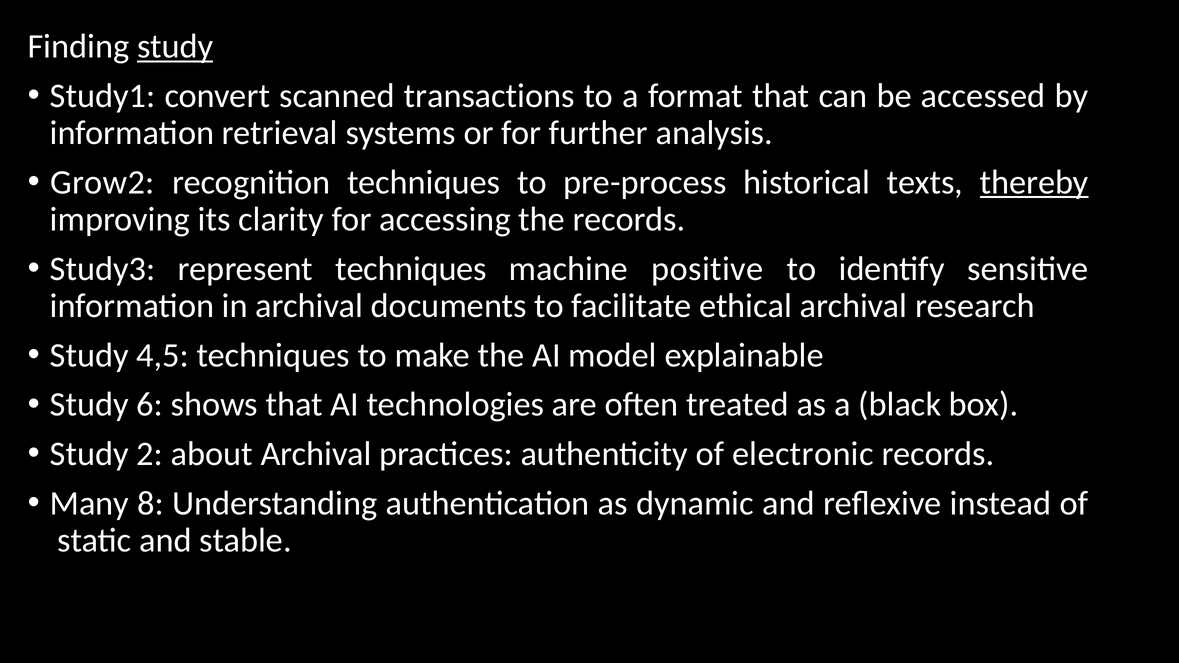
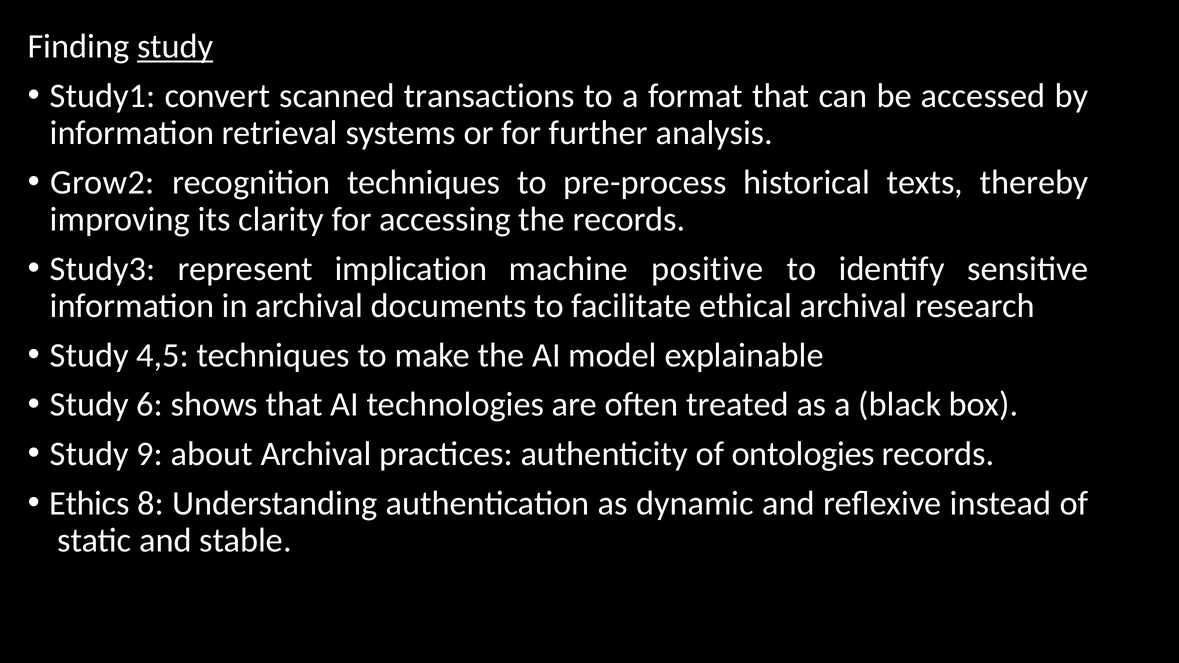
thereby underline: present -> none (1034, 182)
represent techniques: techniques -> implication (411, 269)
2: 2 -> 9 (150, 454)
electronic: electronic -> ontologies (803, 454)
Many: Many -> Ethics (89, 503)
